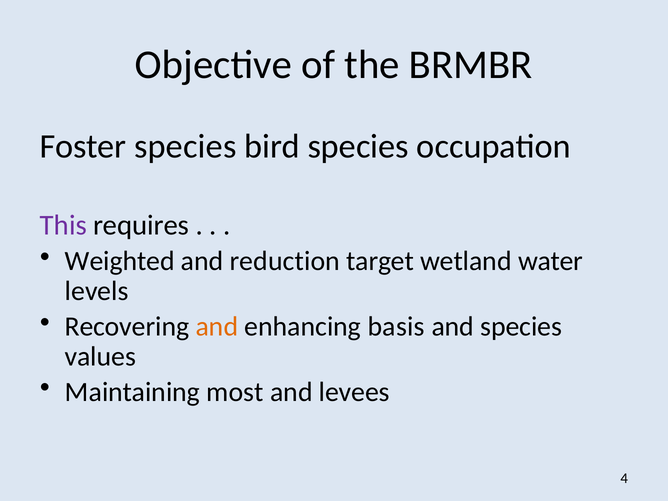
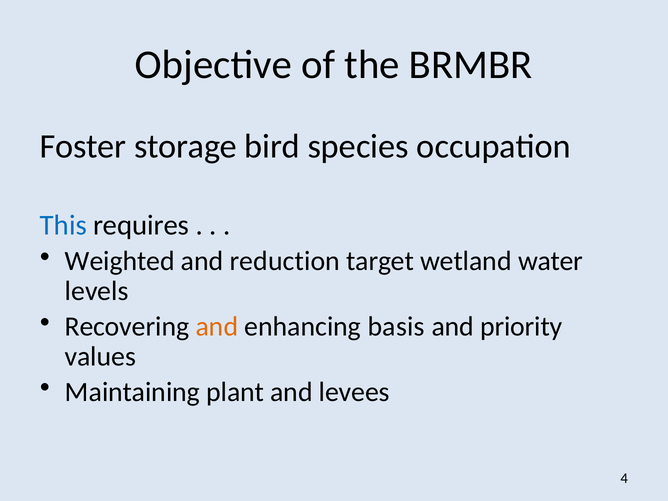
Foster species: species -> storage (186, 147)
This colour: purple -> blue (63, 225)
and species: species -> priority (521, 327)
most: most -> plant (235, 392)
